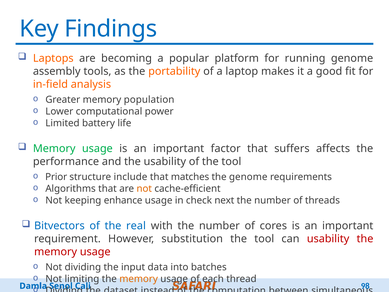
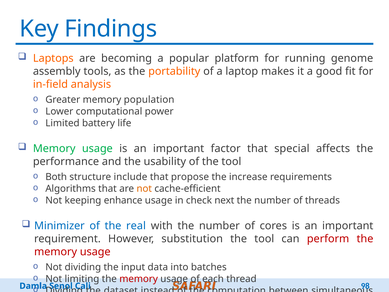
suffers: suffers -> special (292, 148)
Prior: Prior -> Both (56, 177)
matches: matches -> propose (190, 177)
the genome: genome -> increase (248, 177)
Bitvectors: Bitvectors -> Minimizer (59, 226)
can usability: usability -> perform (328, 239)
memory colour: orange -> red (139, 279)
